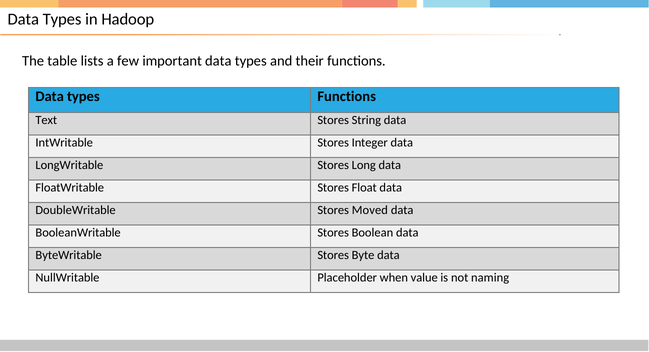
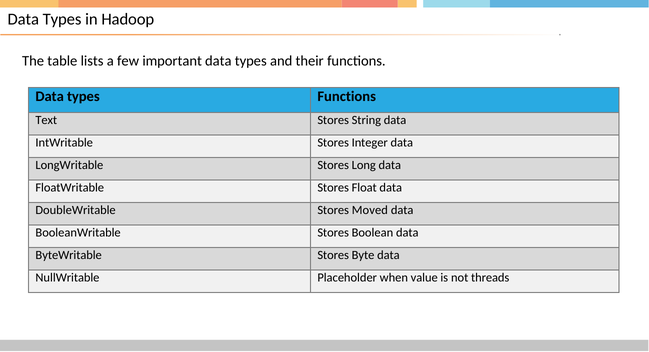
naming: naming -> threads (490, 278)
